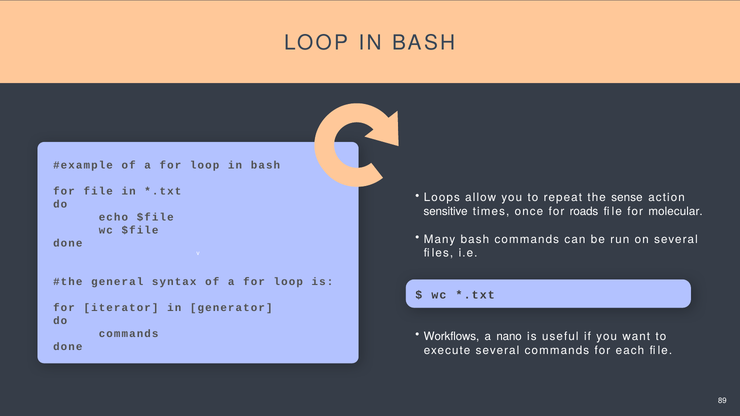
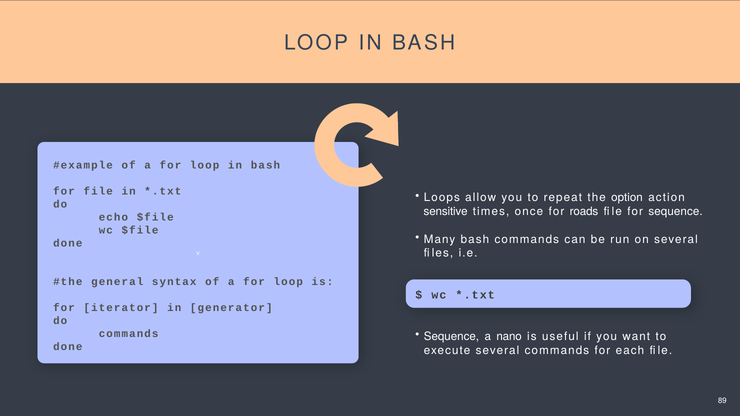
sense: sense -> option (627, 198)
for molecular: molecular -> sequence (676, 212)
Workflows: Workflows -> Sequence (451, 337)
